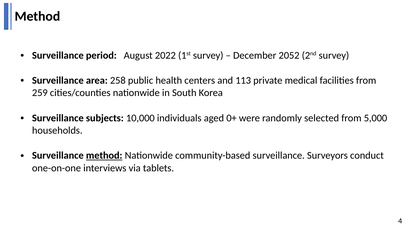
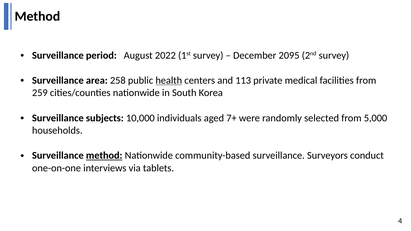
2052: 2052 -> 2095 (289, 55)
health underline: none -> present (169, 80)
0+: 0+ -> 7+ (231, 118)
